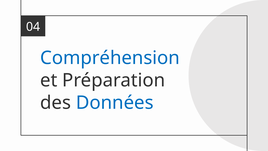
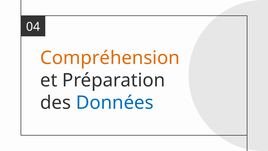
Compréhension colour: blue -> orange (110, 58)
